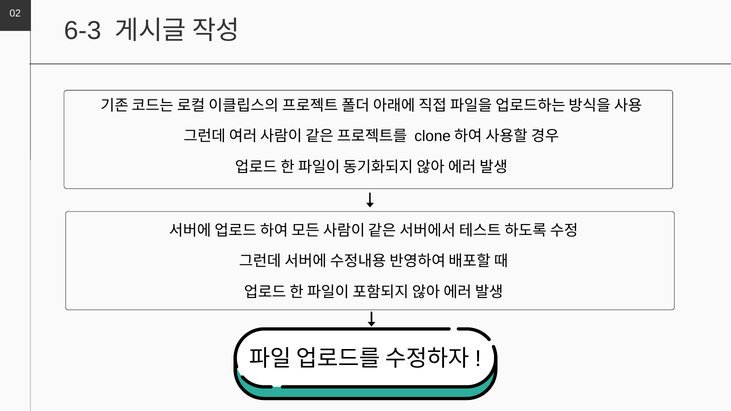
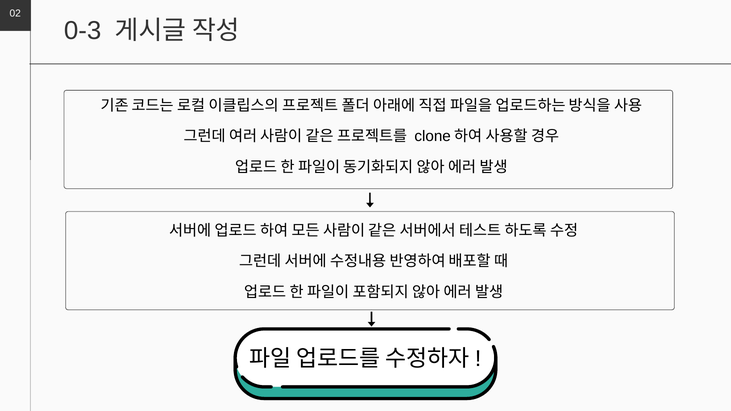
6-3: 6-3 -> 0-3 (83, 31)
